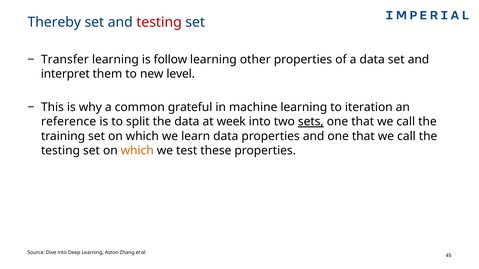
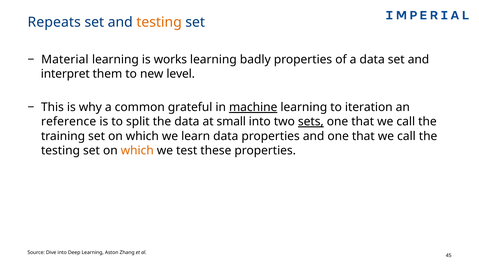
Thereby: Thereby -> Repeats (54, 22)
testing colour: red -> orange (159, 22)
Transfer: Transfer -> Material (65, 60)
follow: follow -> works (170, 60)
other: other -> badly (255, 60)
machine underline: none -> present (253, 108)
week: week -> small (231, 122)
